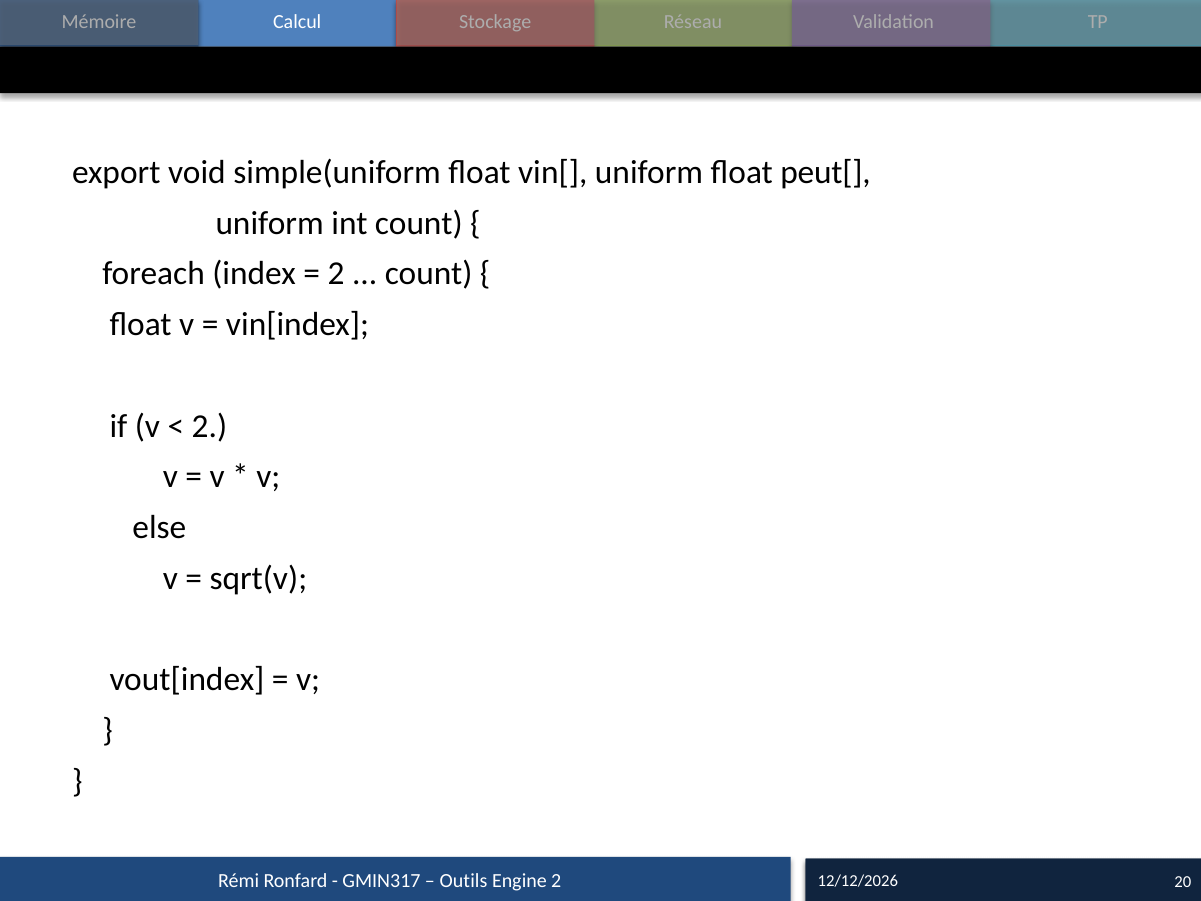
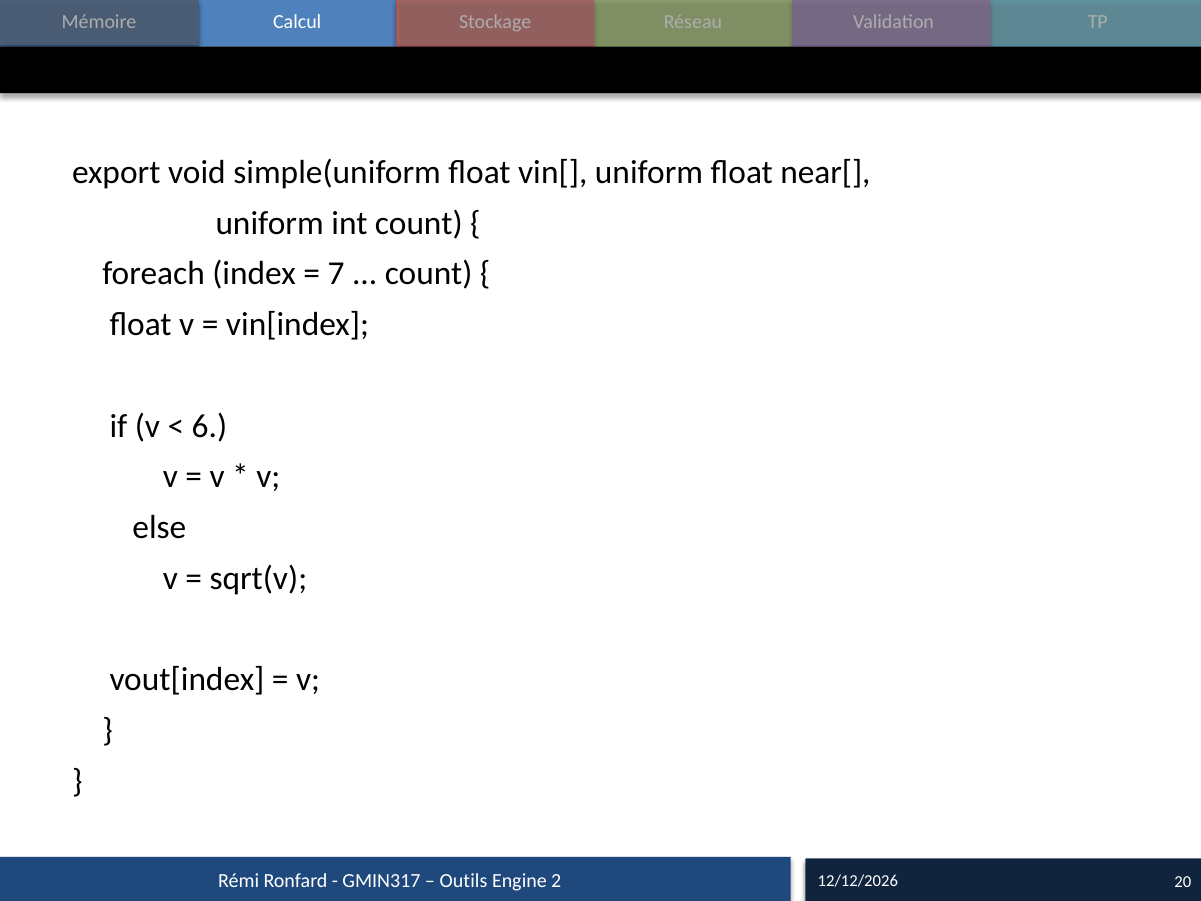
peut[: peut[ -> near[ (825, 172)
2: 2 -> 7 (336, 274)
2: 2 -> 6 (209, 426)
